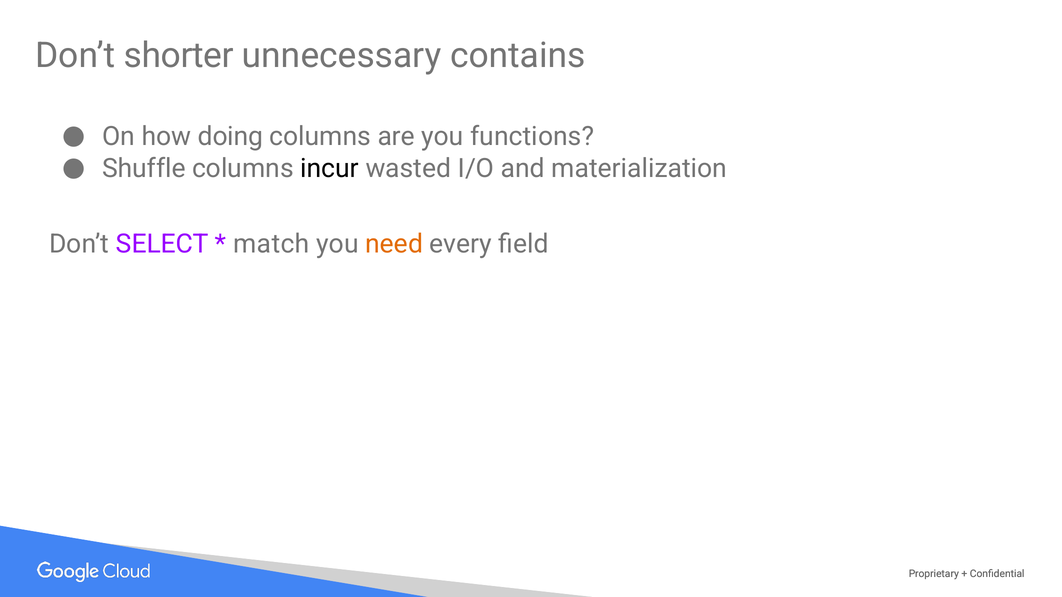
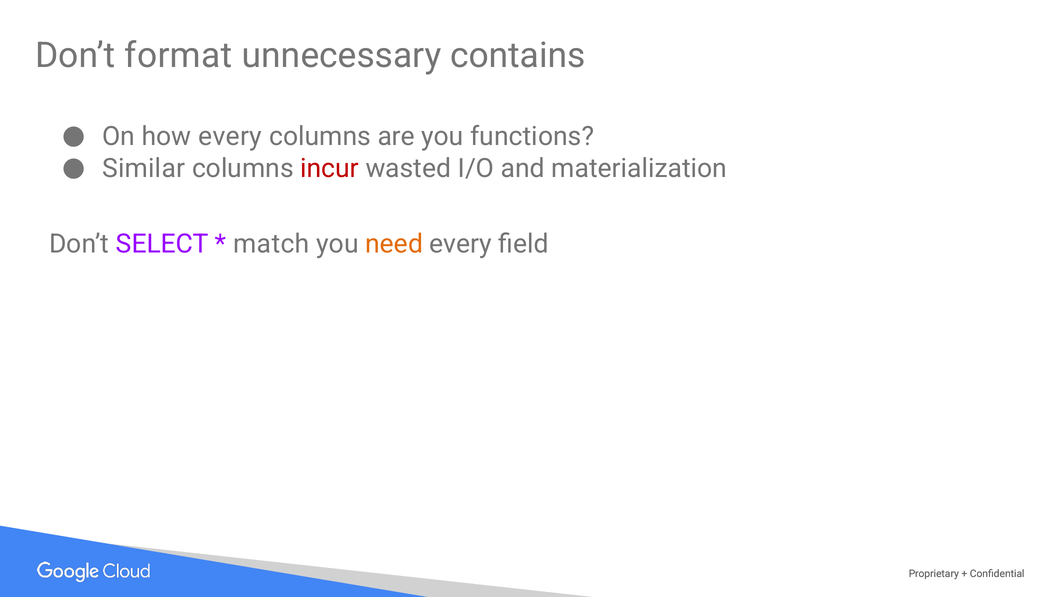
shorter: shorter -> format (178, 56)
how doing: doing -> every (230, 137)
Shuffle: Shuffle -> Similar (144, 169)
incur colour: black -> red (330, 169)
